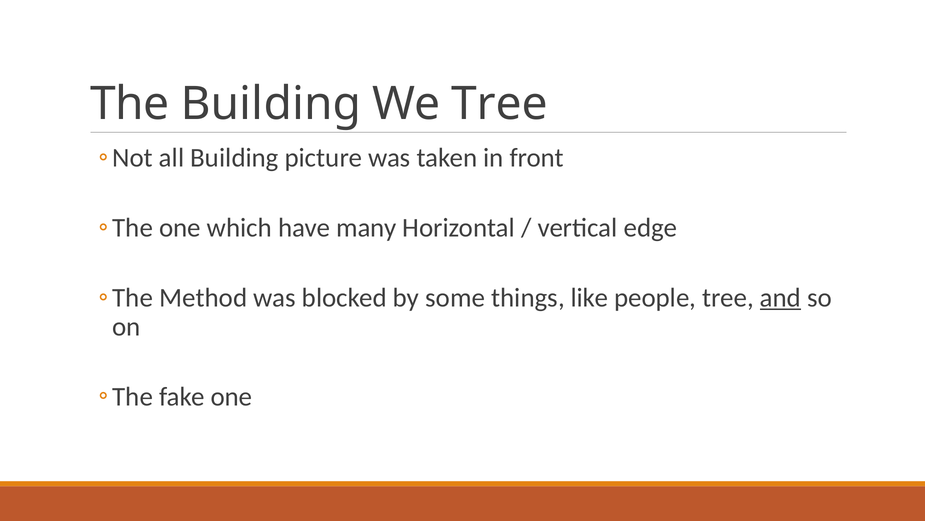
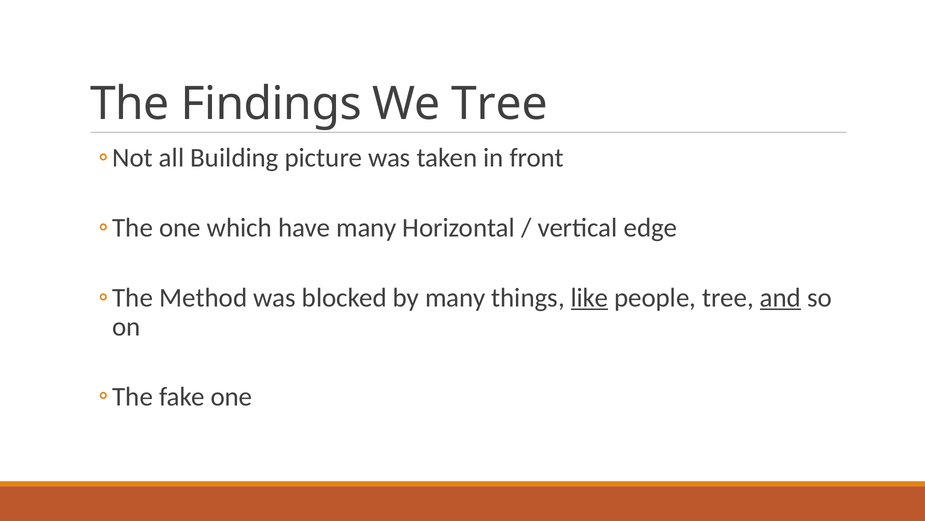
The Building: Building -> Findings (271, 104)
by some: some -> many (455, 297)
like underline: none -> present (589, 297)
